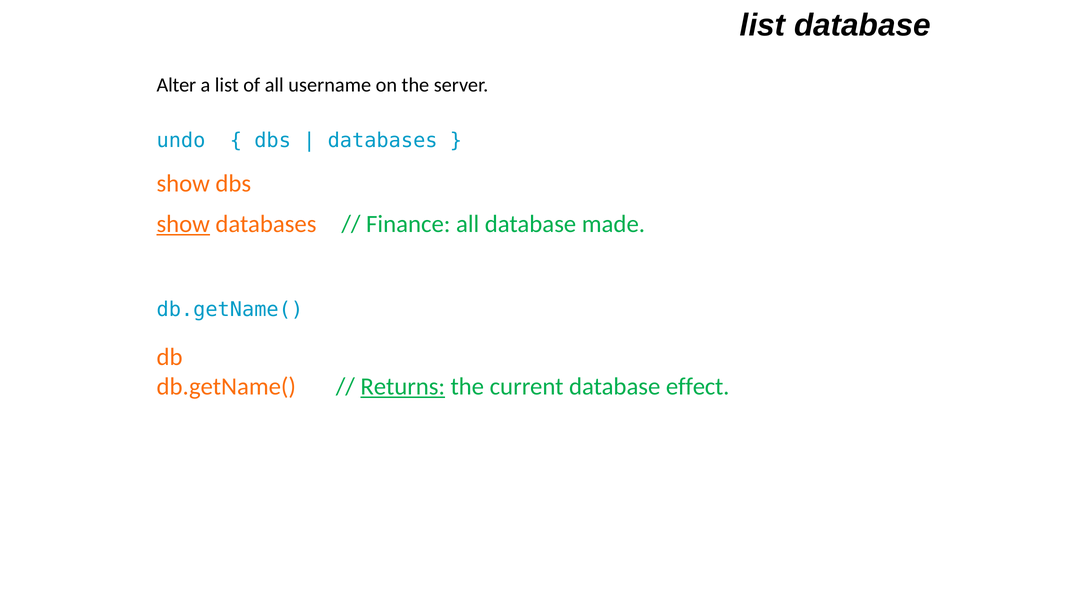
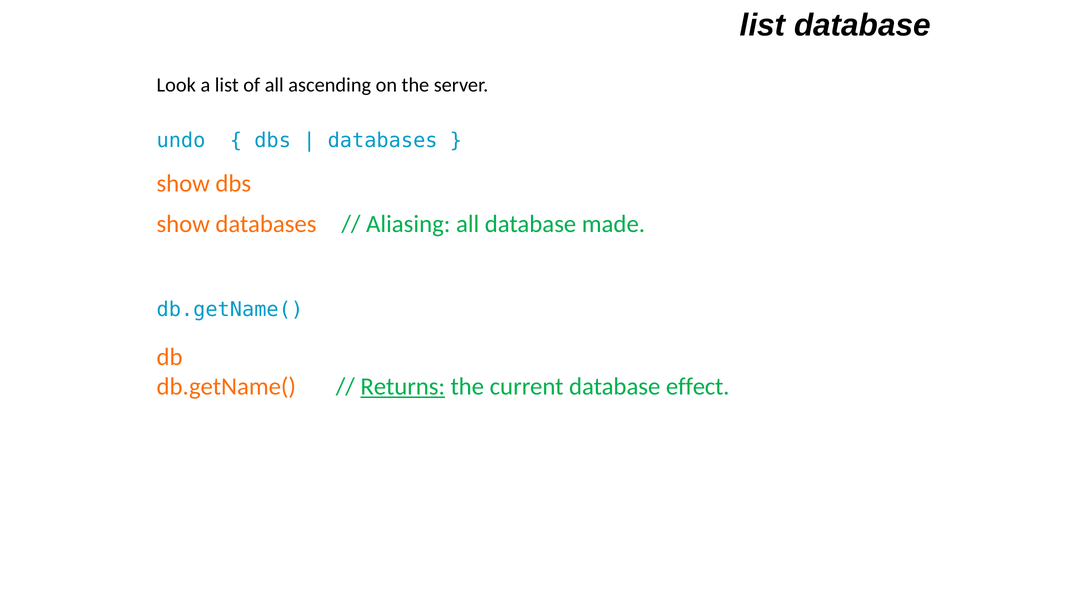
Alter: Alter -> Look (176, 85)
username: username -> ascending (330, 85)
show underline: present -> none (183, 224)
Finance: Finance -> Aliasing (408, 224)
